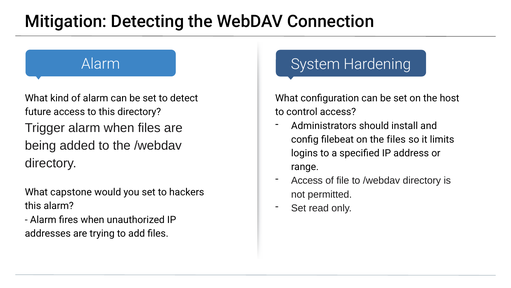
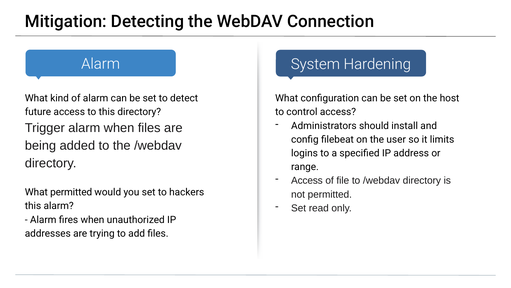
the files: files -> user (396, 139)
What capstone: capstone -> permitted (71, 192)
